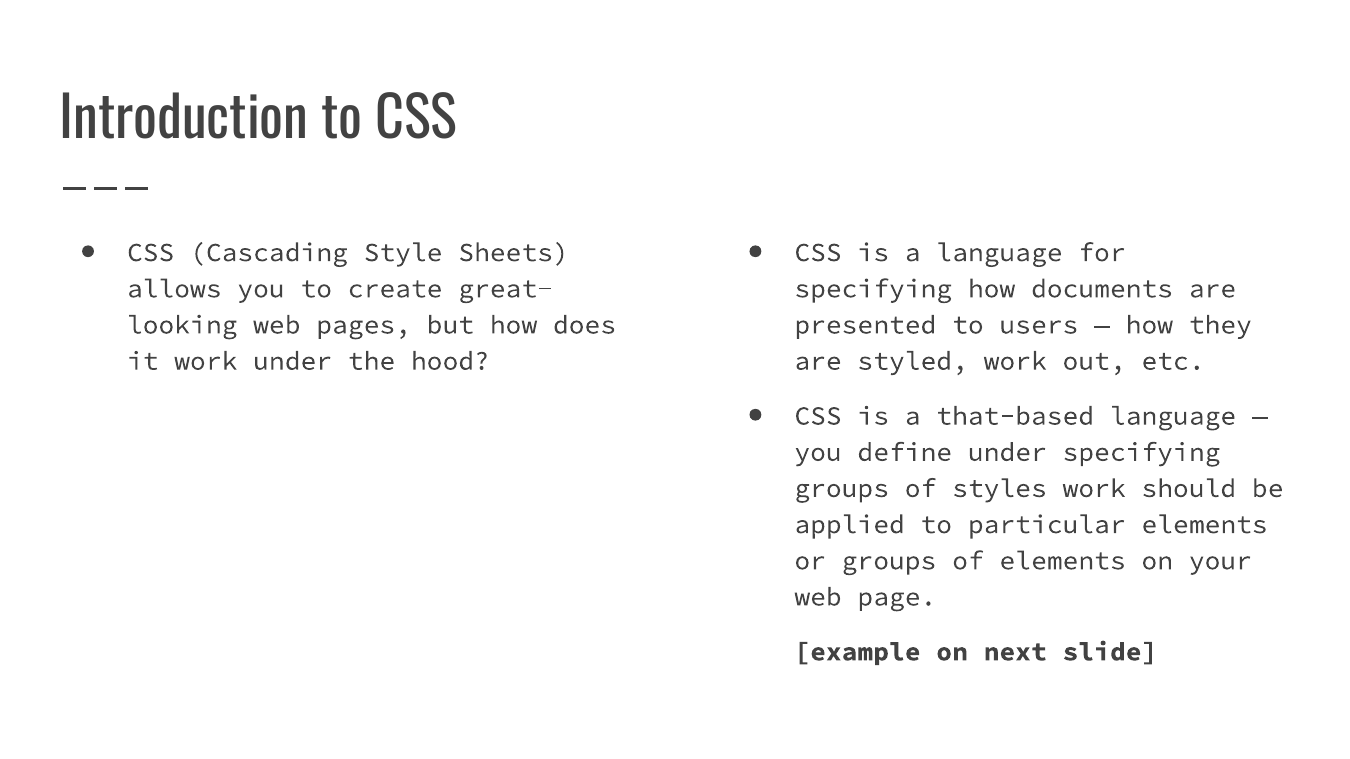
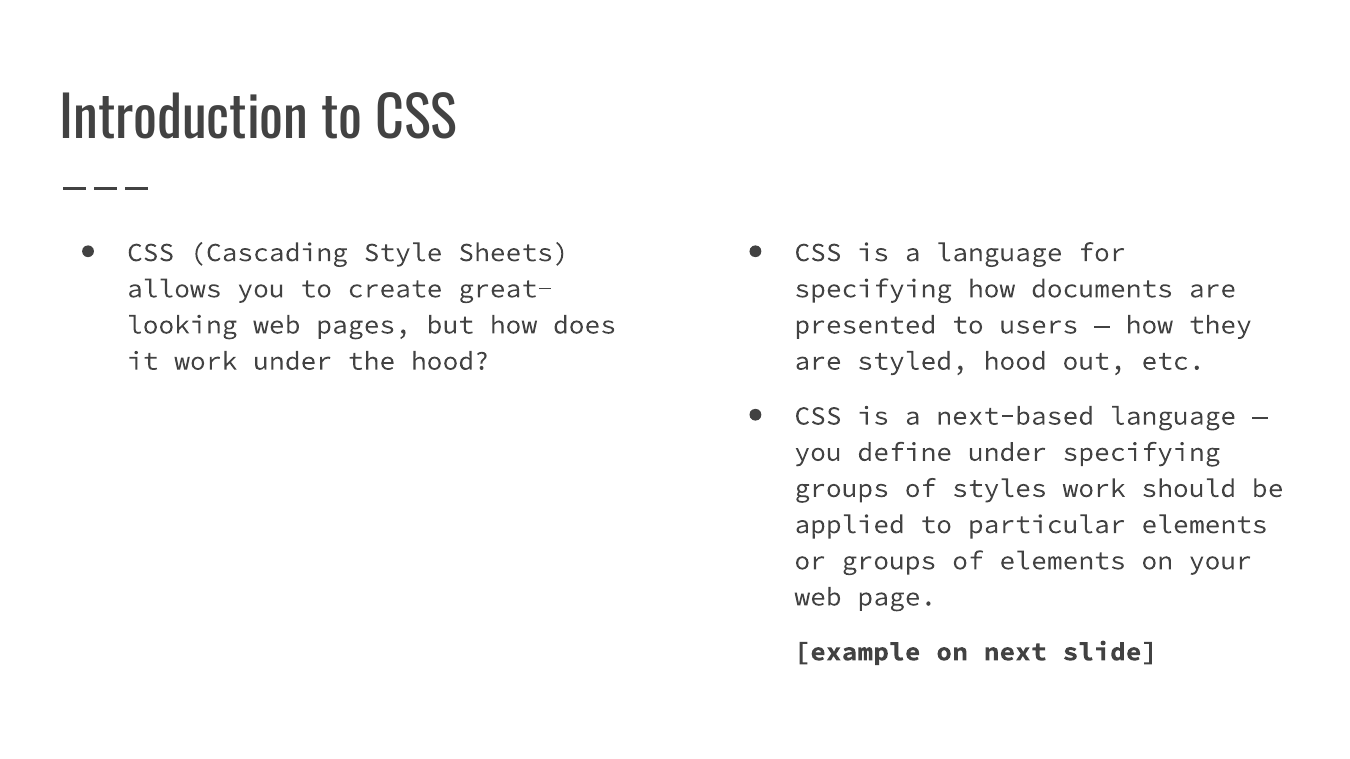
styled work: work -> hood (1015, 361)
that-based: that-based -> next-based (1015, 416)
